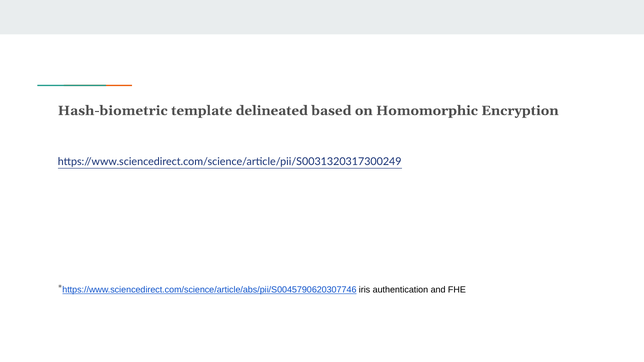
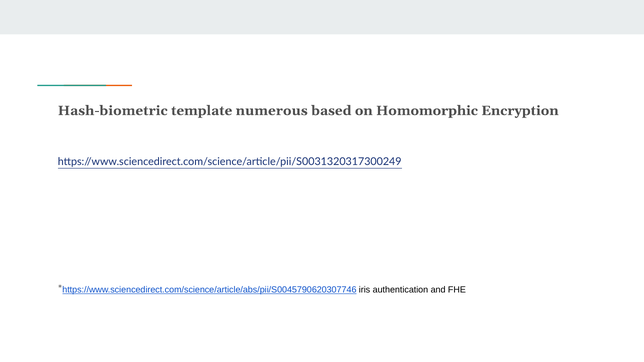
delineated: delineated -> numerous (272, 111)
